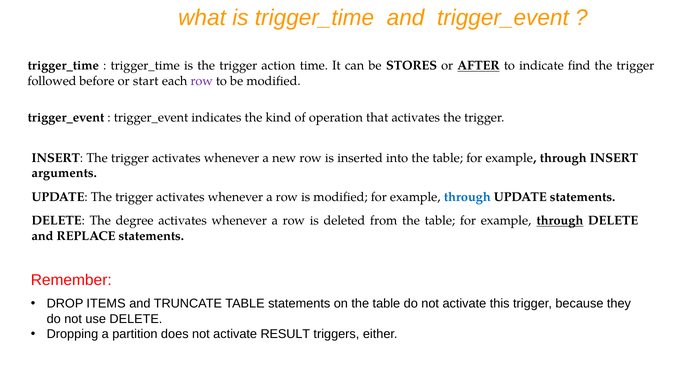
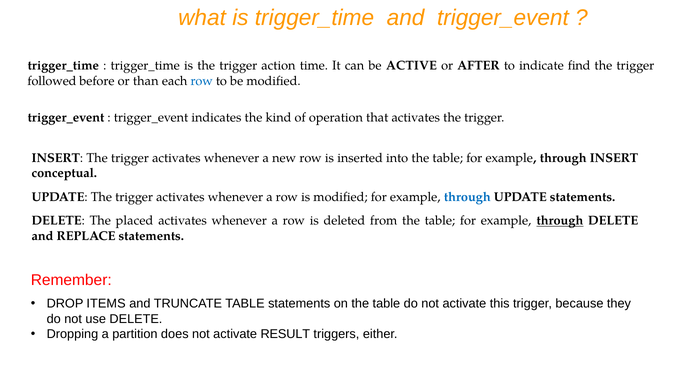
STORES: STORES -> ACTIVE (411, 66)
AFTER underline: present -> none (479, 66)
start: start -> than (146, 81)
row colour: purple -> blue (202, 81)
arguments: arguments -> conceptual (64, 173)
degree: degree -> placed (135, 220)
